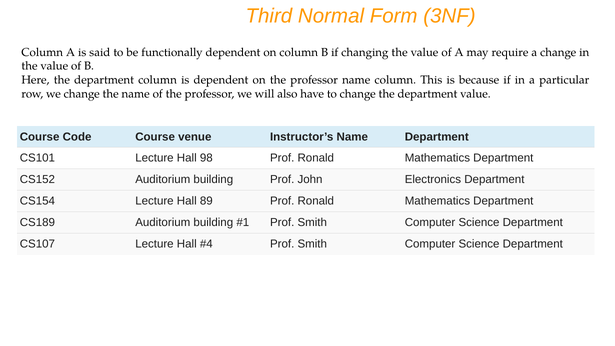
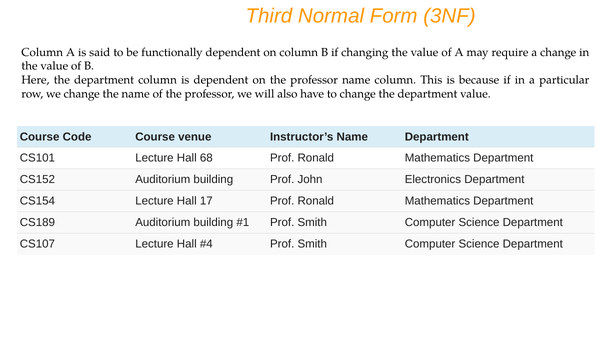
98: 98 -> 68 (206, 158)
89: 89 -> 17 (206, 201)
